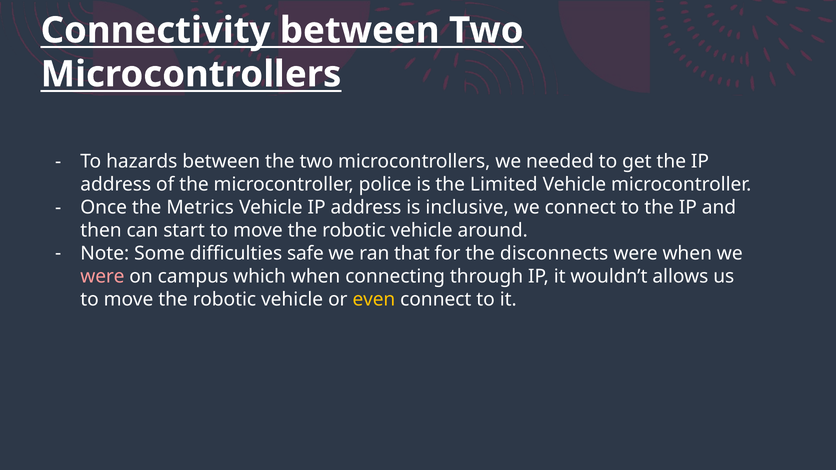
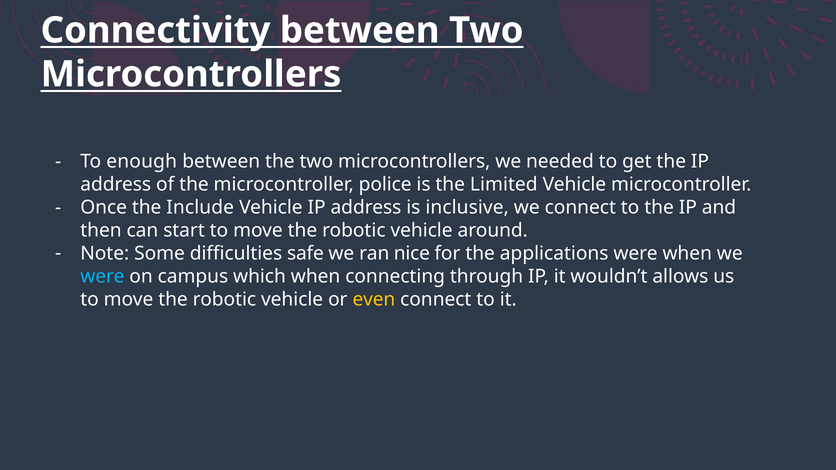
hazards: hazards -> enough (142, 162)
Metrics: Metrics -> Include (200, 208)
that: that -> nice (412, 254)
disconnects: disconnects -> applications (554, 254)
were colour: pink -> light blue (102, 277)
